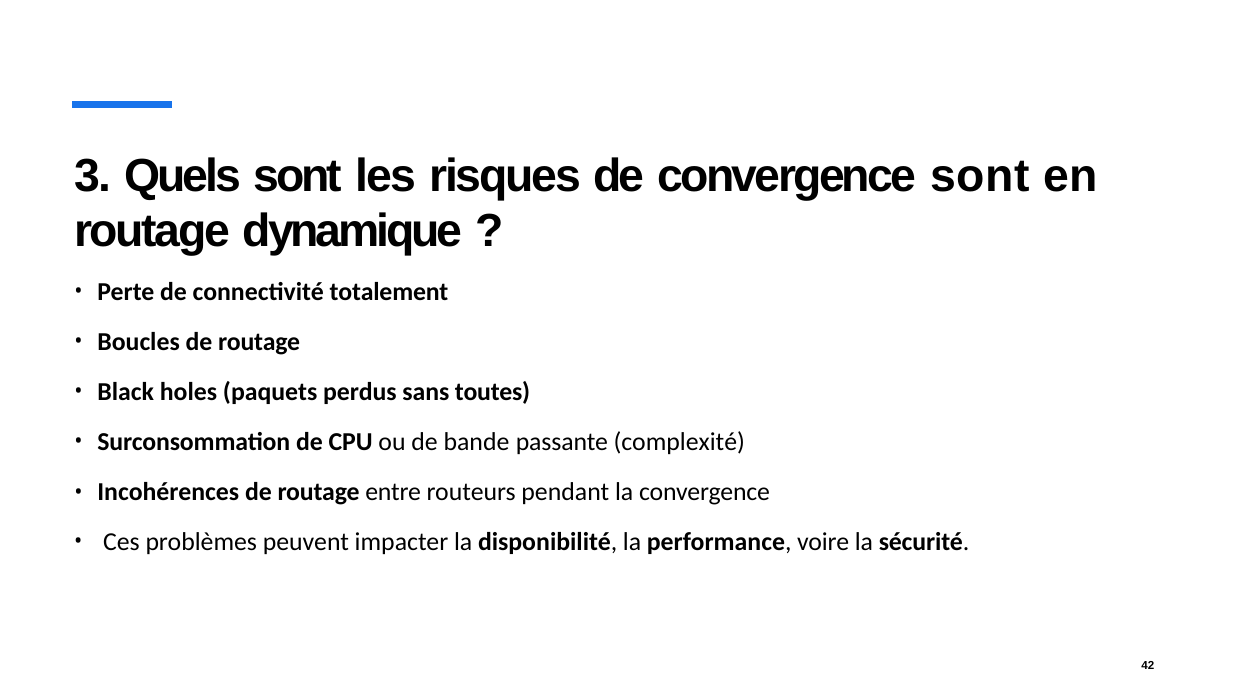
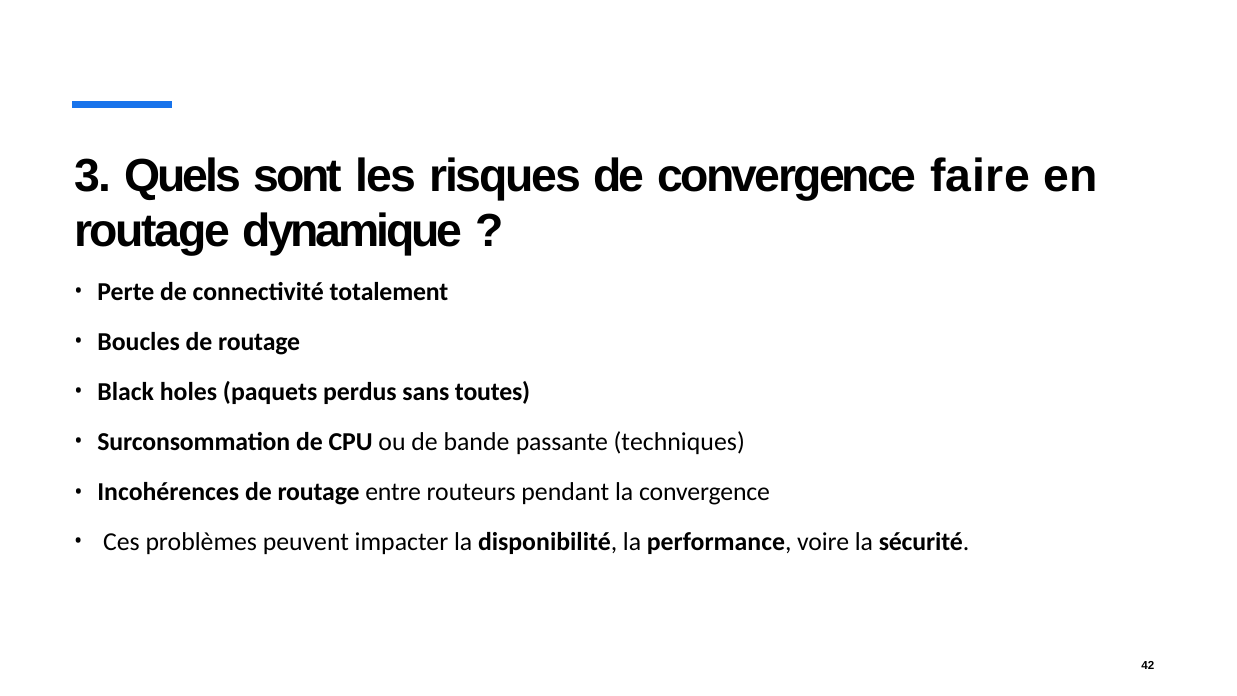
convergence sont: sont -> faire (980, 176)
complexité: complexité -> techniques (679, 442)
